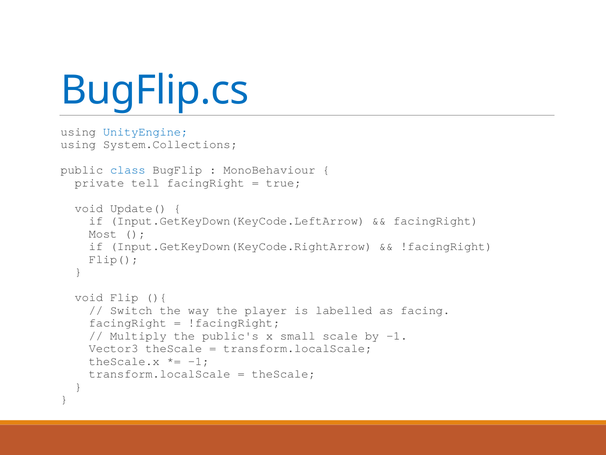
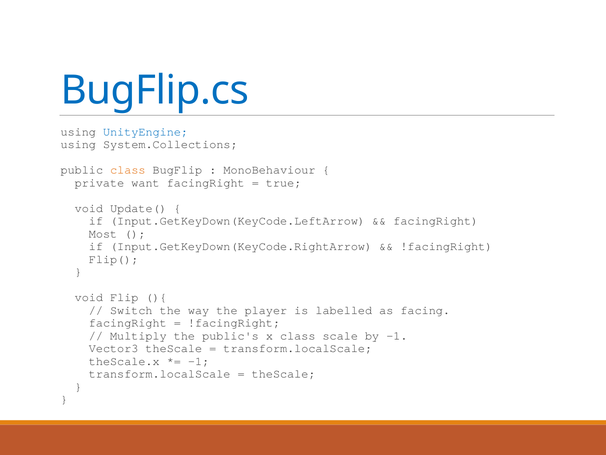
class colour: blue -> orange (128, 170)
tell: tell -> want (146, 183)
x small: small -> class (298, 335)
